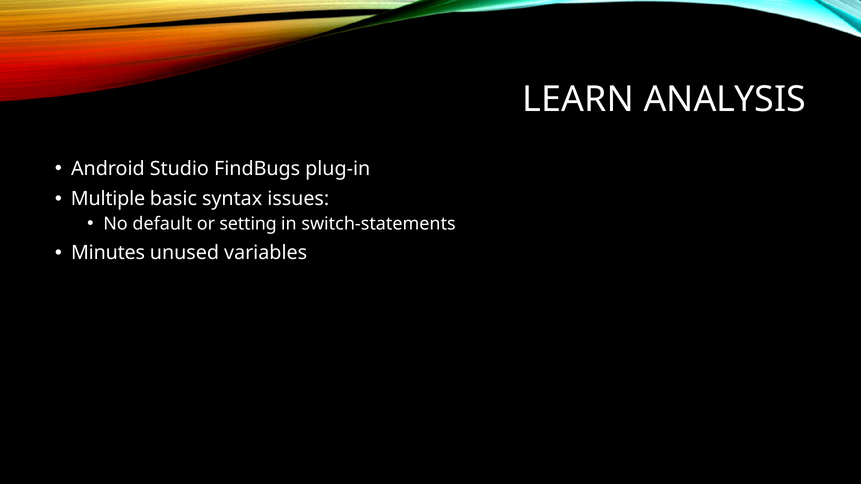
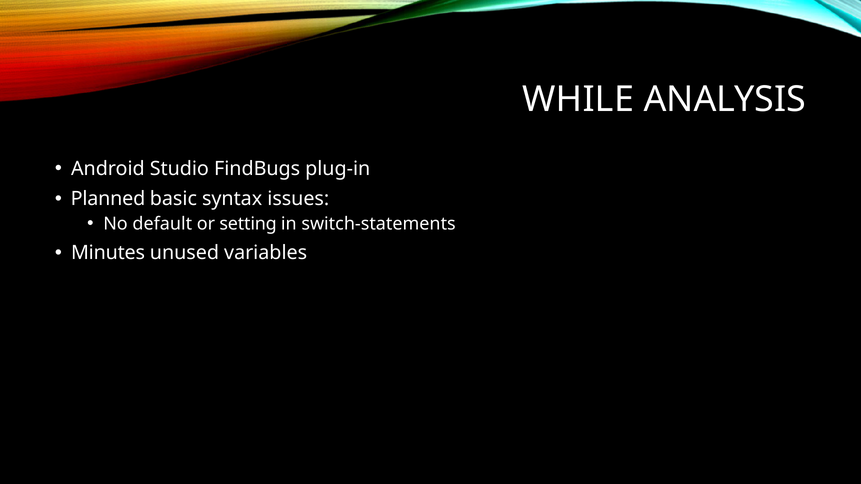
LEARN: LEARN -> WHILE (578, 99)
Multiple: Multiple -> Planned (108, 199)
